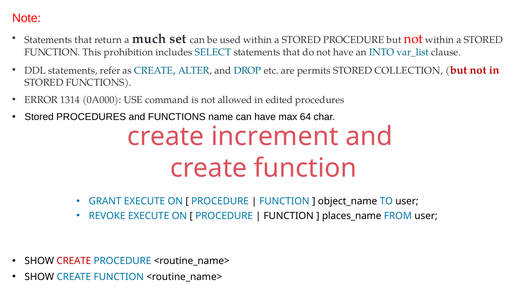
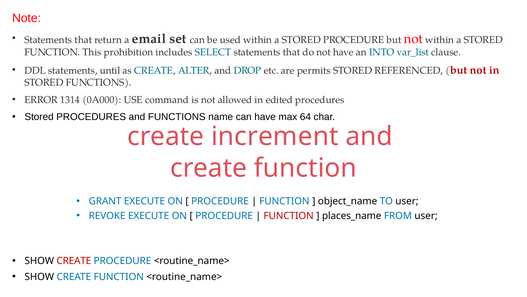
much: much -> email (149, 39)
refer: refer -> until (110, 70)
COLLECTION: COLLECTION -> REFERENCED (409, 70)
FUNCTION colour: black -> red (289, 215)
